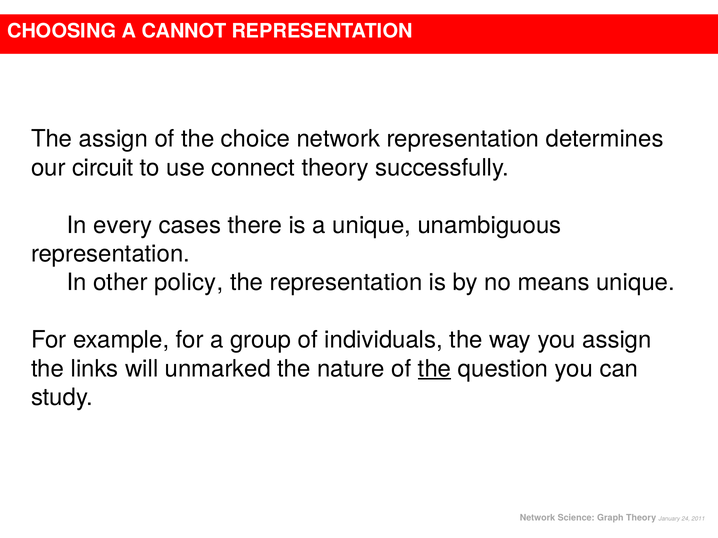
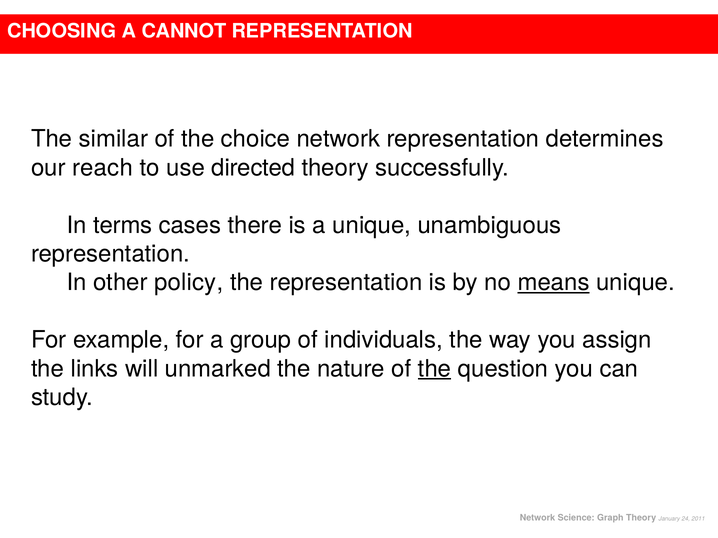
The assign: assign -> similar (113, 139)
circuit: circuit -> reach (103, 168)
connect: connect -> directed (253, 168)
every: every -> terms (123, 225)
means underline: none -> present (554, 283)
